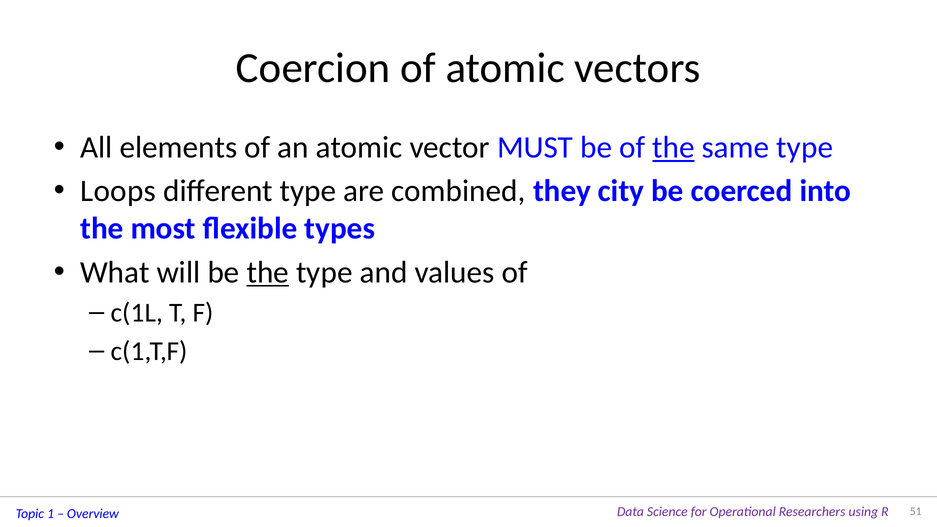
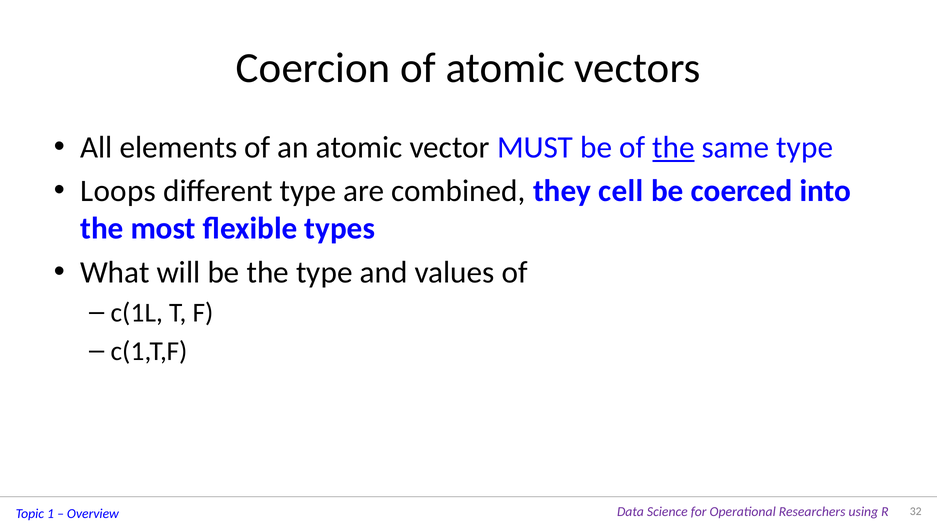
city: city -> cell (621, 191)
the underline: present -> none (268, 272)
51: 51 -> 32 (916, 511)
